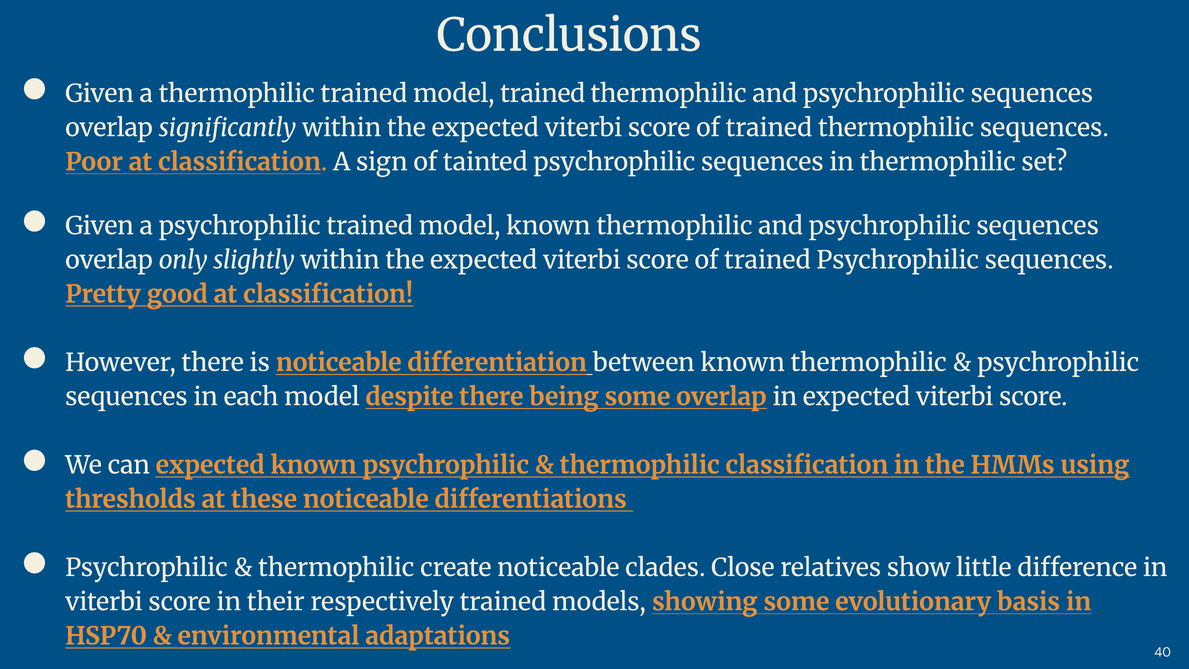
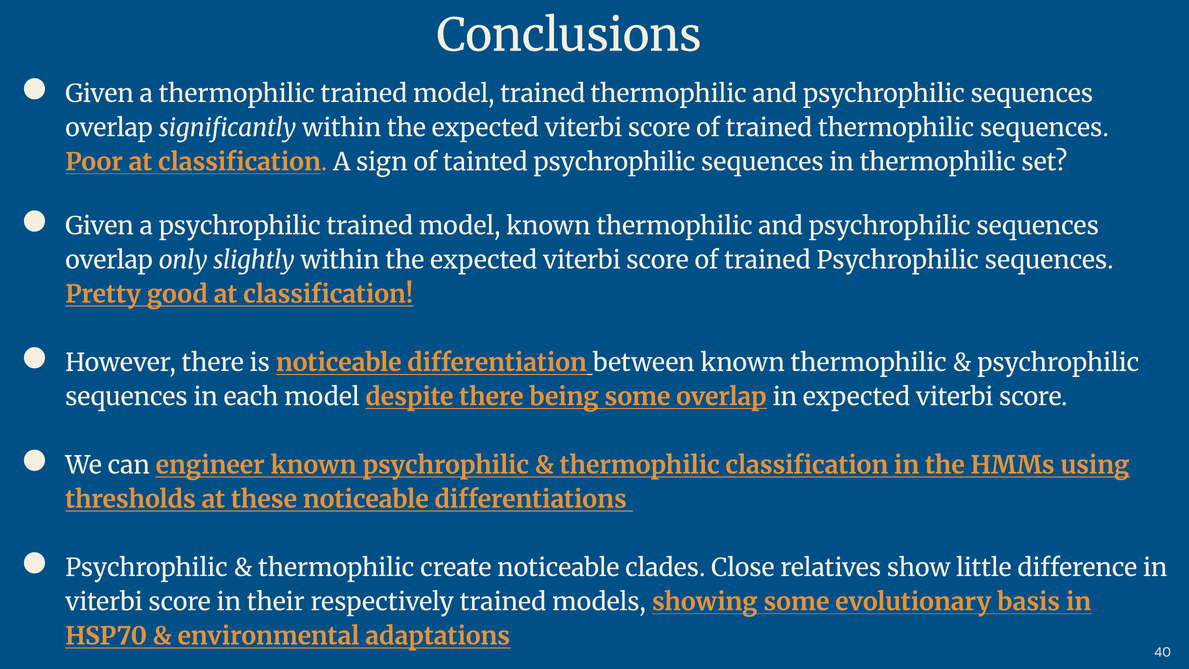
can expected: expected -> engineer (210, 465)
